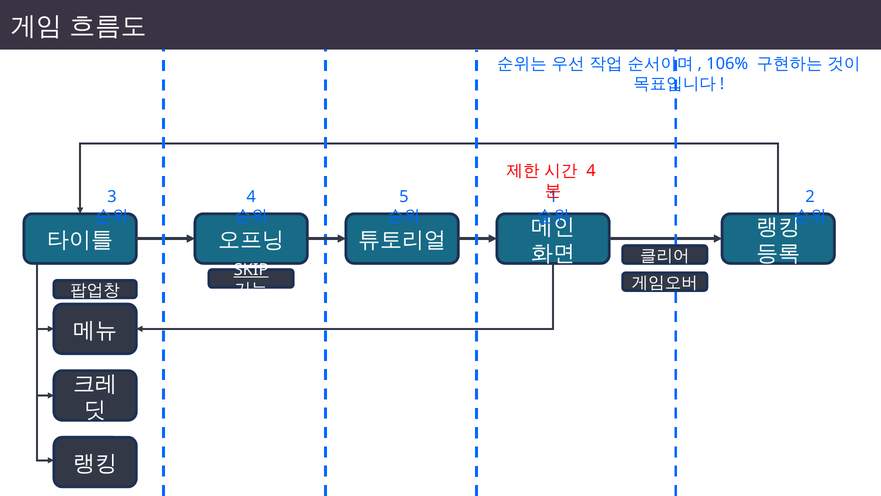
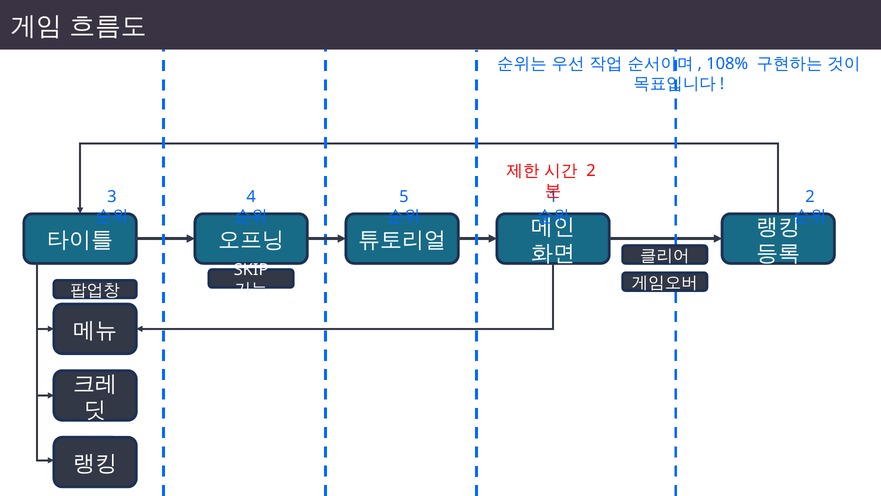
106%: 106% -> 108% (727, 64)
4: 4 -> 2 (591, 171)
SKIP underline: present -> none (251, 269)
